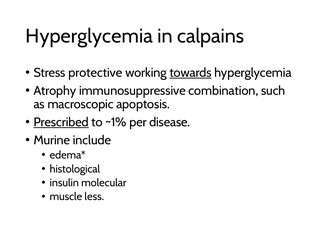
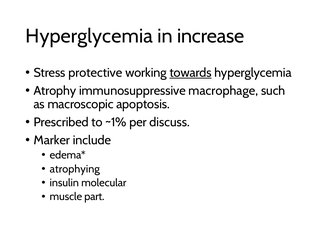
calpains: calpains -> increase (211, 36)
combination: combination -> macrophage (223, 91)
Prescribed underline: present -> none (61, 122)
disease: disease -> discuss (170, 122)
Murine: Murine -> Marker (52, 140)
histological: histological -> atrophying (75, 169)
less: less -> part (94, 197)
